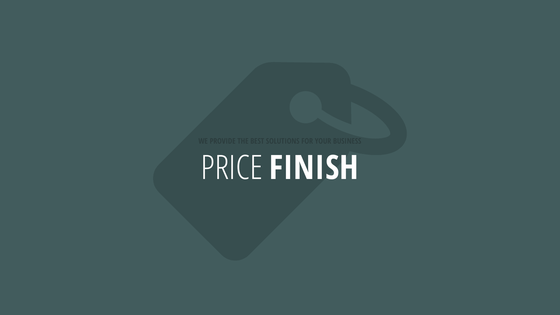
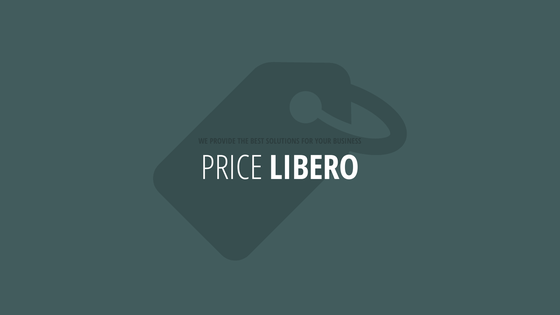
FINISH: FINISH -> LIBERO (314, 168)
